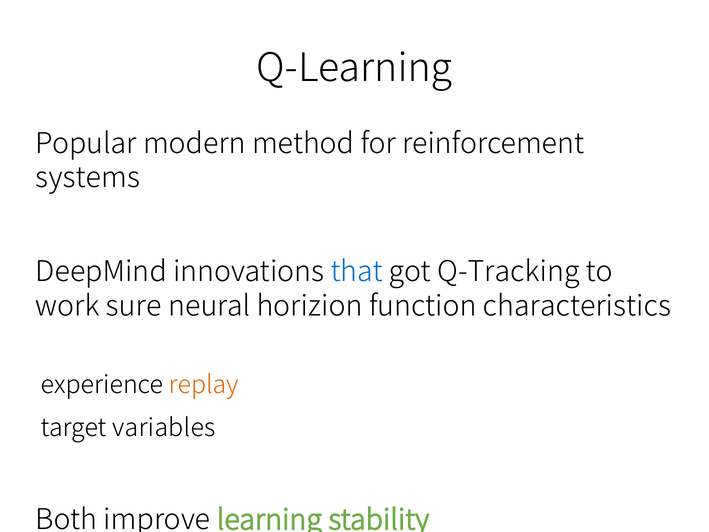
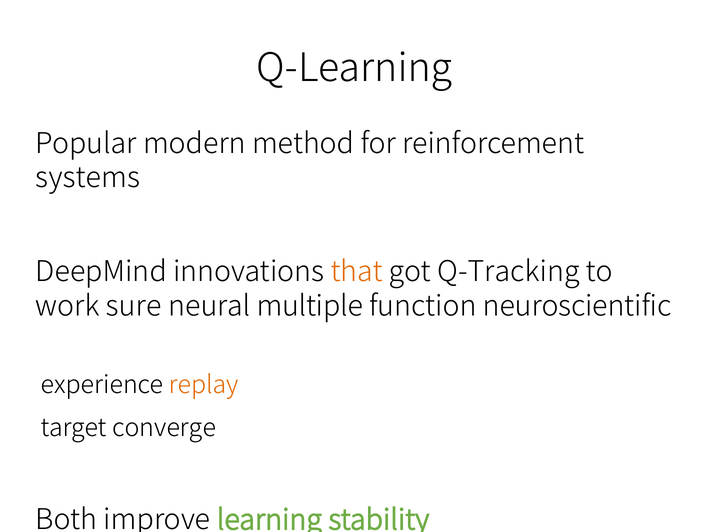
that colour: blue -> orange (357, 272)
horizion: horizion -> multiple (310, 306)
characteristics: characteristics -> neuroscientific (577, 306)
variables: variables -> converge (164, 428)
